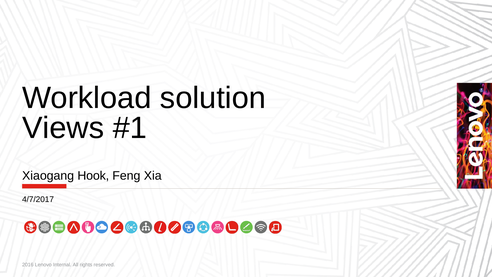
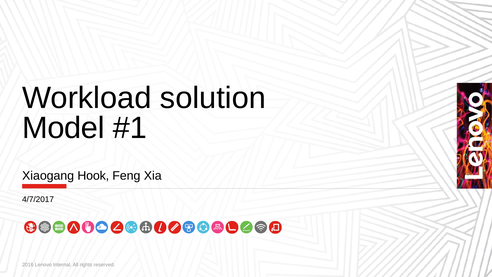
Views: Views -> Model (63, 128)
